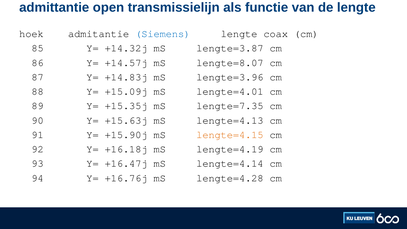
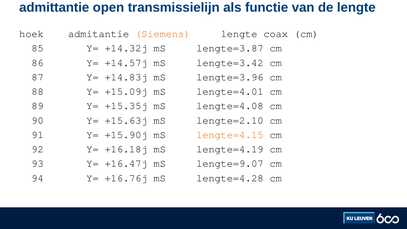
Siemens colour: blue -> orange (163, 34)
lengte=8.07: lengte=8.07 -> lengte=3.42 (230, 63)
lengte=7.35: lengte=7.35 -> lengte=4.08 (230, 106)
lengte=4.13: lengte=4.13 -> lengte=2.10 (230, 120)
lengte=4.14: lengte=4.14 -> lengte=9.07 (230, 164)
